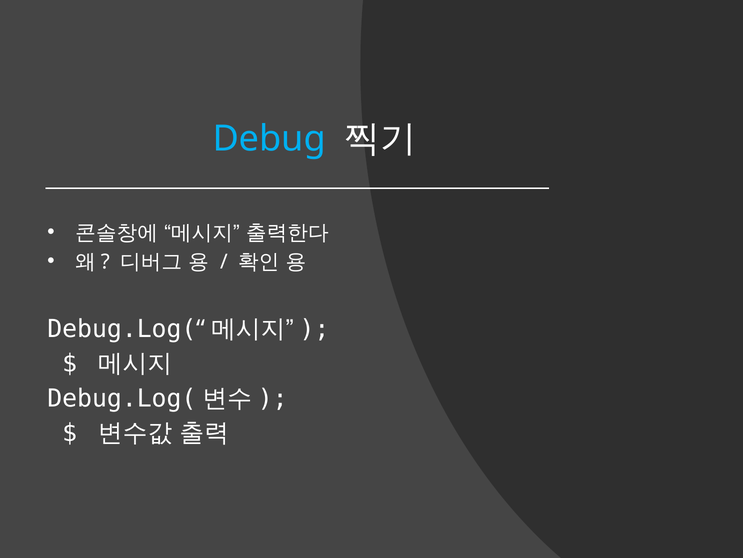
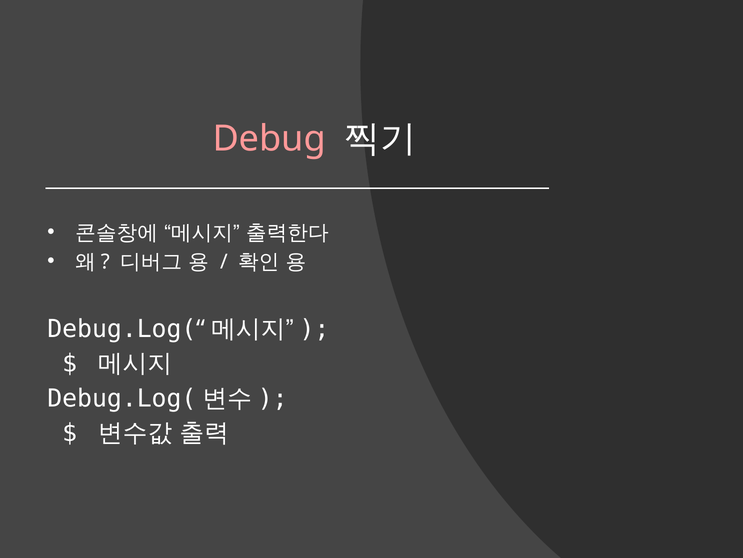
Debug colour: light blue -> pink (269, 139)
